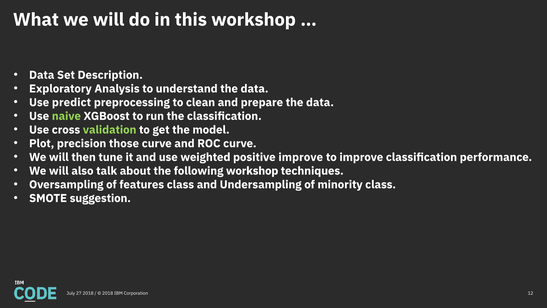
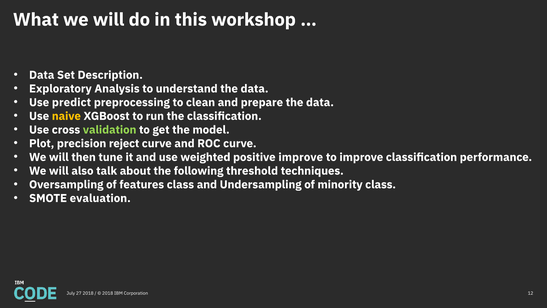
naive colour: light green -> yellow (66, 116)
those: those -> reject (124, 143)
following workshop: workshop -> threshold (252, 171)
suggestion: suggestion -> evaluation (100, 198)
